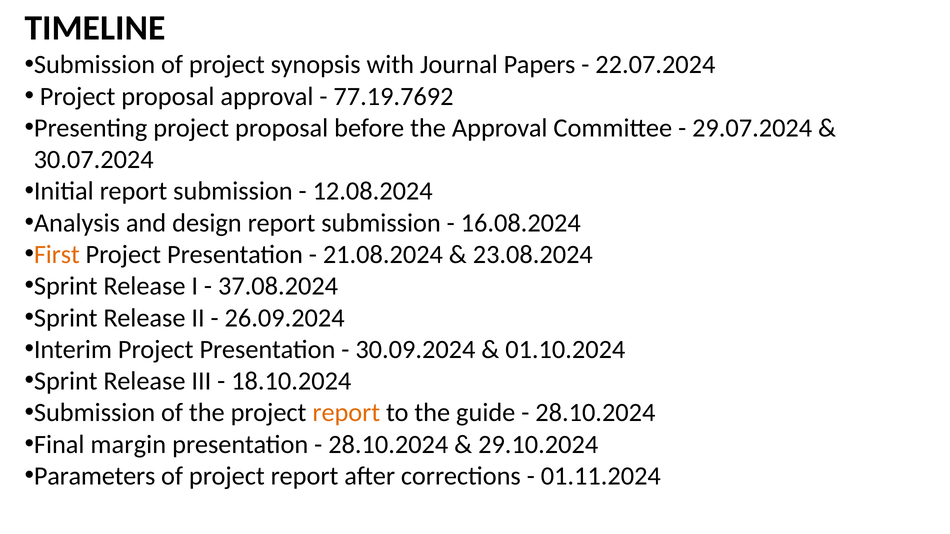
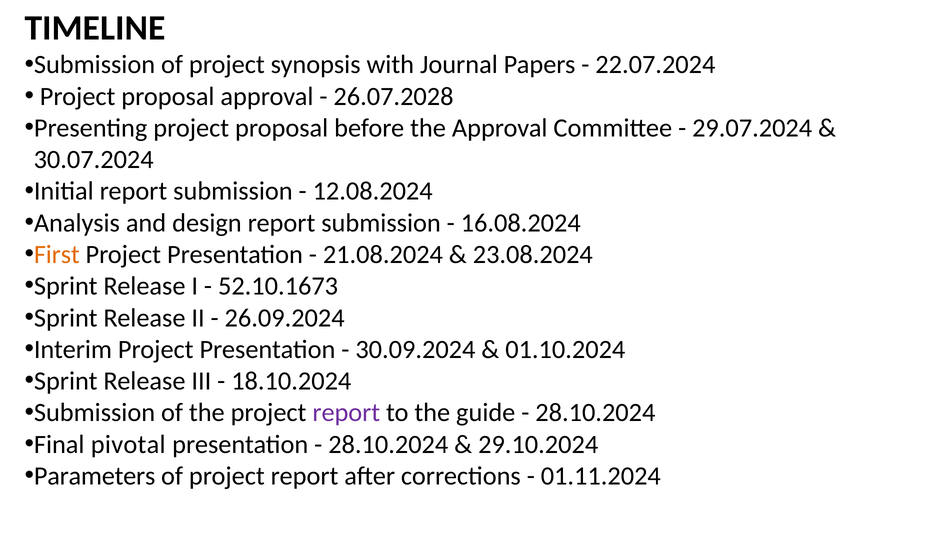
77.19.7692: 77.19.7692 -> 26.07.2028 (393, 96)
37.08.2024: 37.08.2024 -> 52.10.1673 (278, 286)
report colour: orange -> purple (346, 413)
margin: margin -> pivotal (128, 445)
